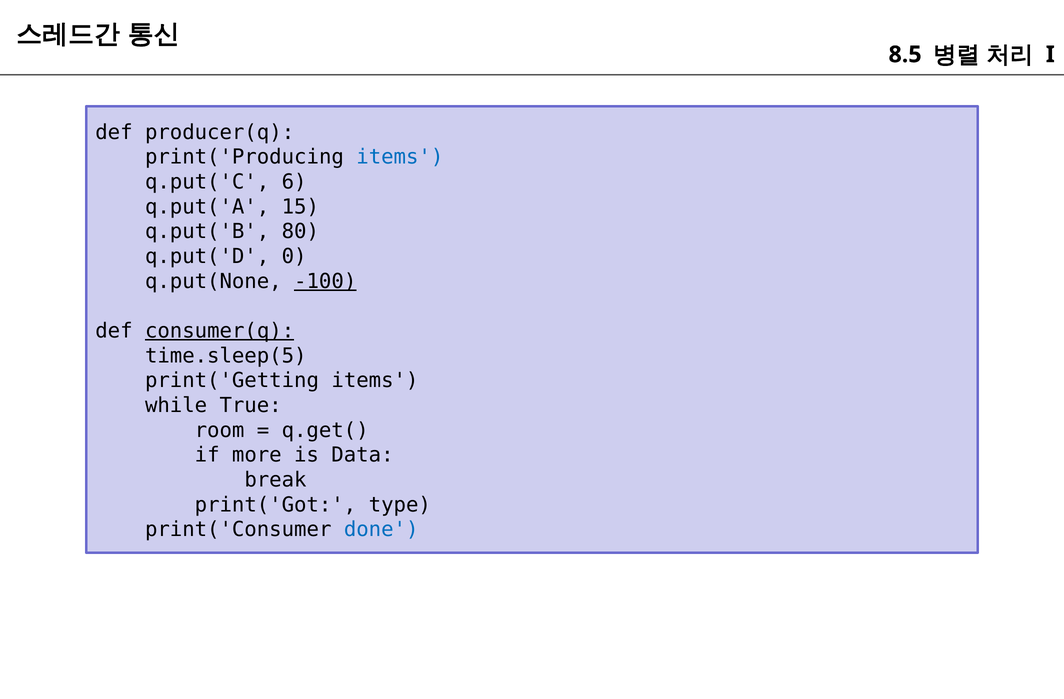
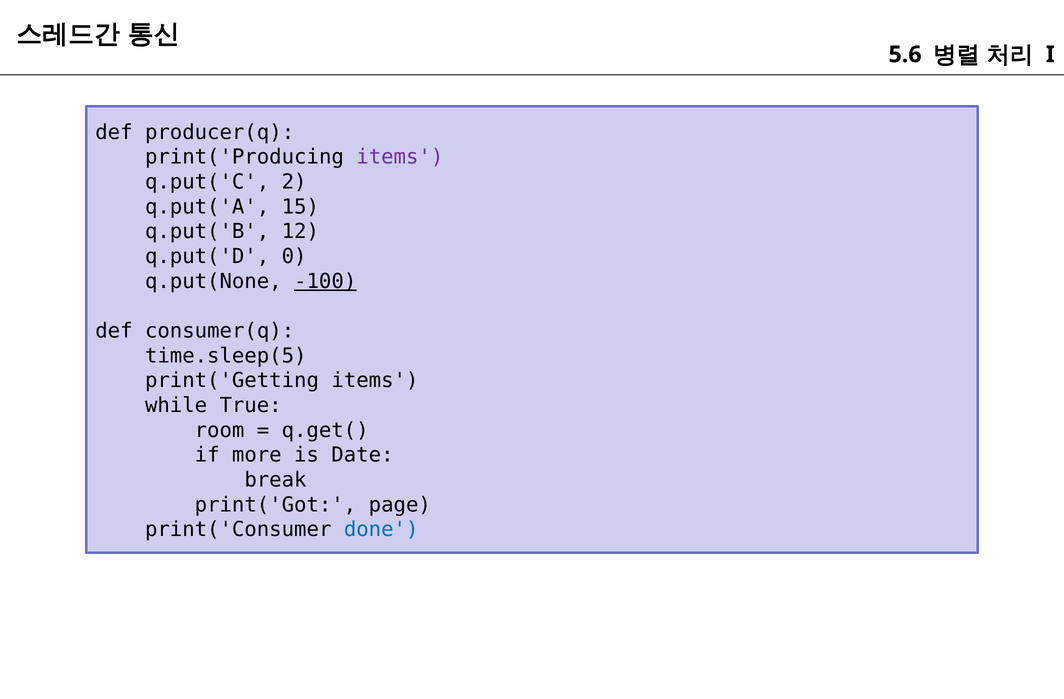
8.5: 8.5 -> 5.6 (905, 55)
items colour: blue -> purple (400, 157)
6: 6 -> 2 (294, 182)
80: 80 -> 12 (300, 232)
consumer(q underline: present -> none (220, 331)
Data: Data -> Date (362, 455)
type: type -> page (400, 505)
